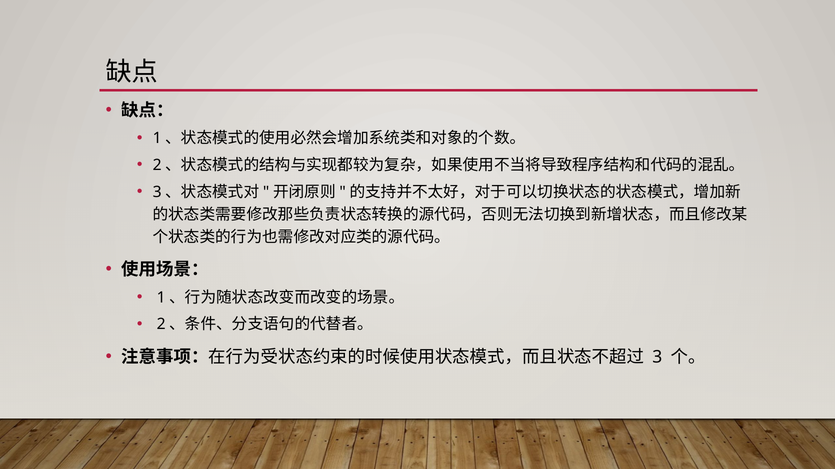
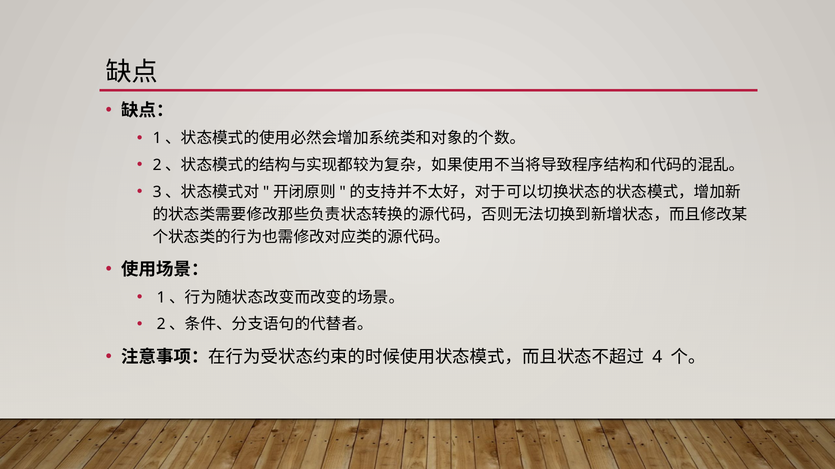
3: 3 -> 4 (657, 358)
